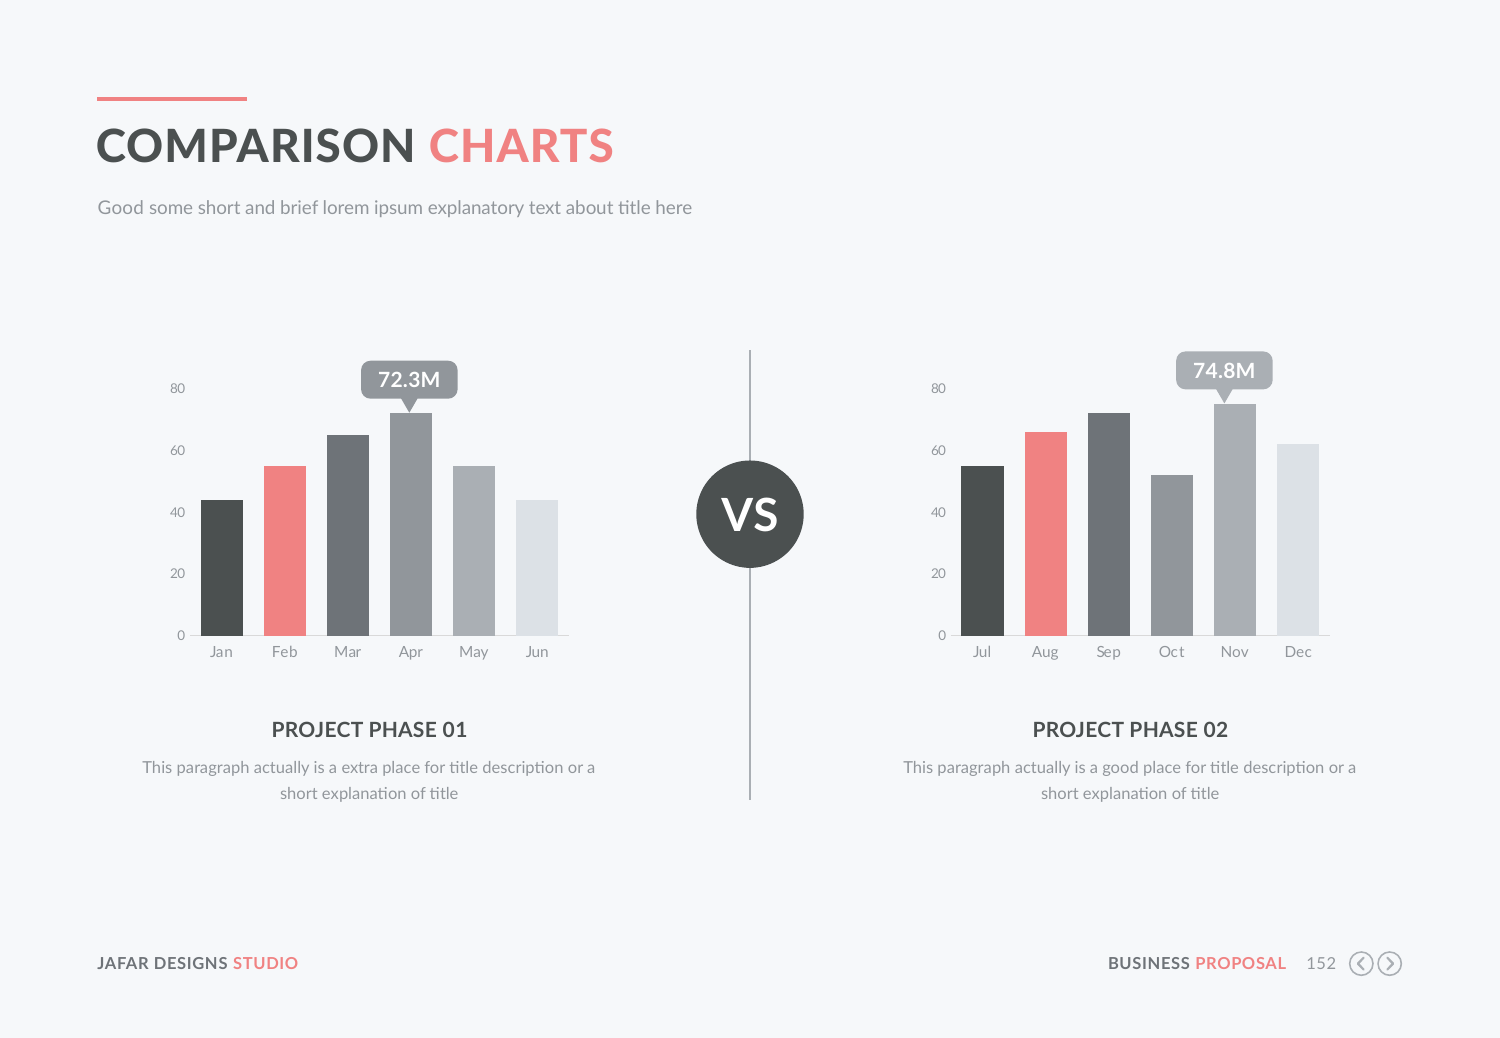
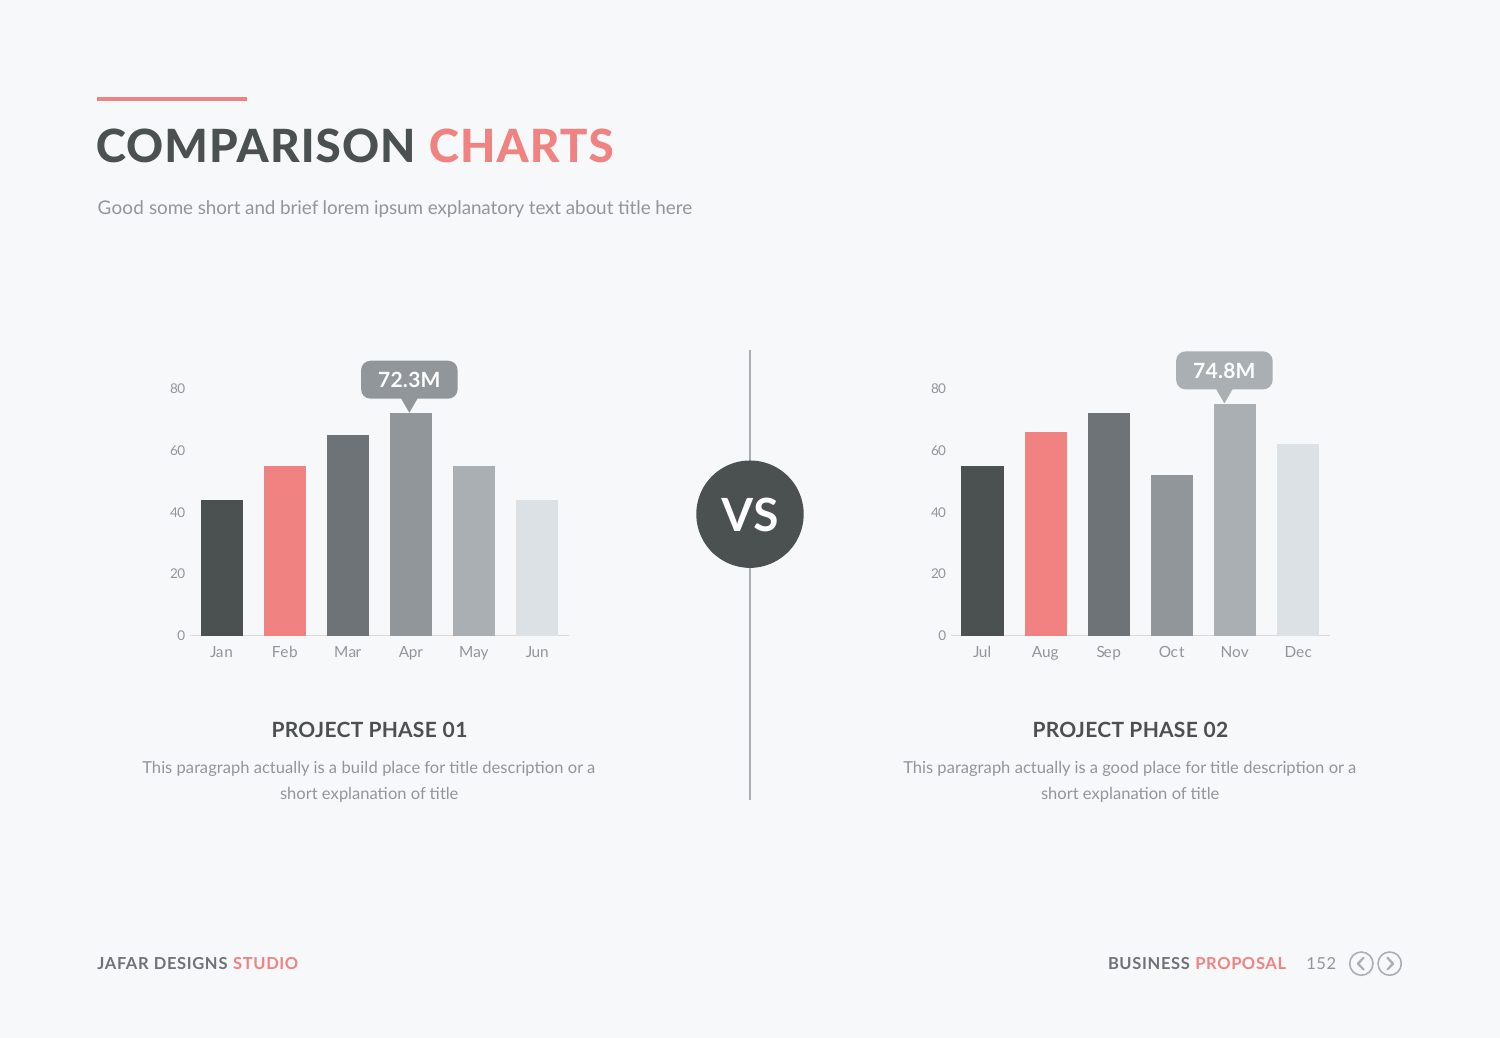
extra: extra -> build (360, 768)
